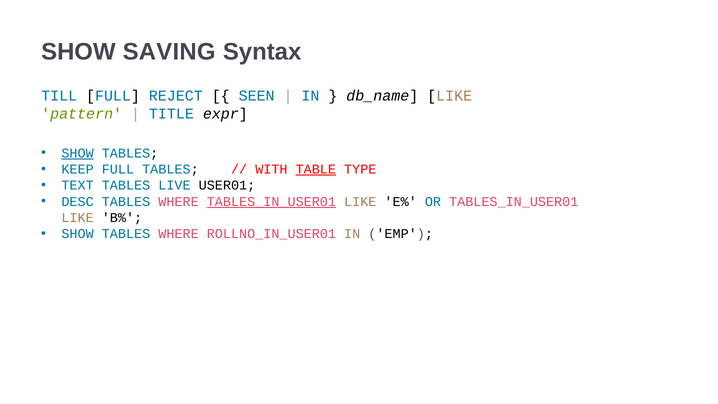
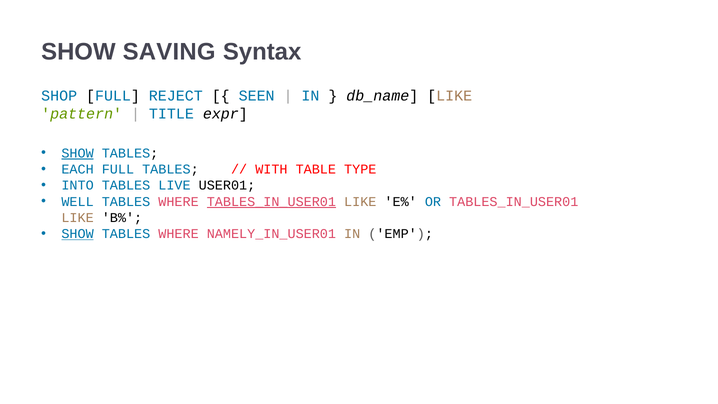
TILL: TILL -> SHOP (59, 96)
KEEP: KEEP -> EACH (78, 169)
TABLE underline: present -> none (316, 169)
TEXT: TEXT -> INTO (78, 185)
DESC: DESC -> WELL (78, 202)
SHOW underline: none -> present (78, 234)
ROLLNO_IN_USER01: ROLLNO_IN_USER01 -> NAMELY_IN_USER01 (271, 234)
